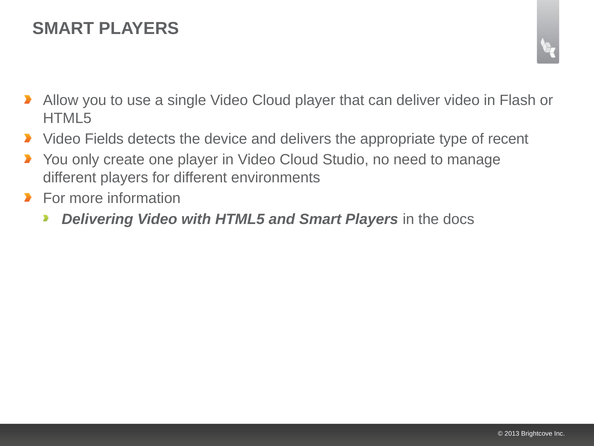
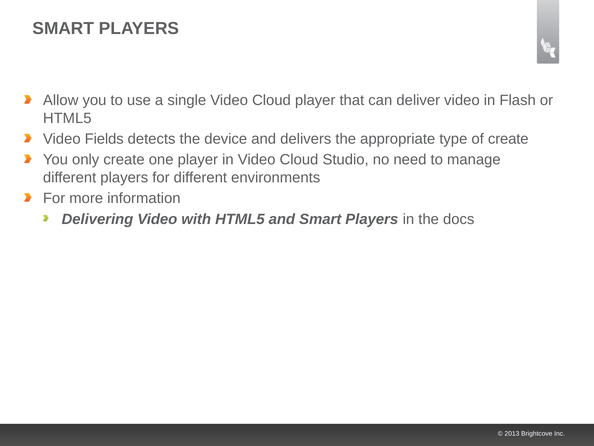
of recent: recent -> create (508, 139)
